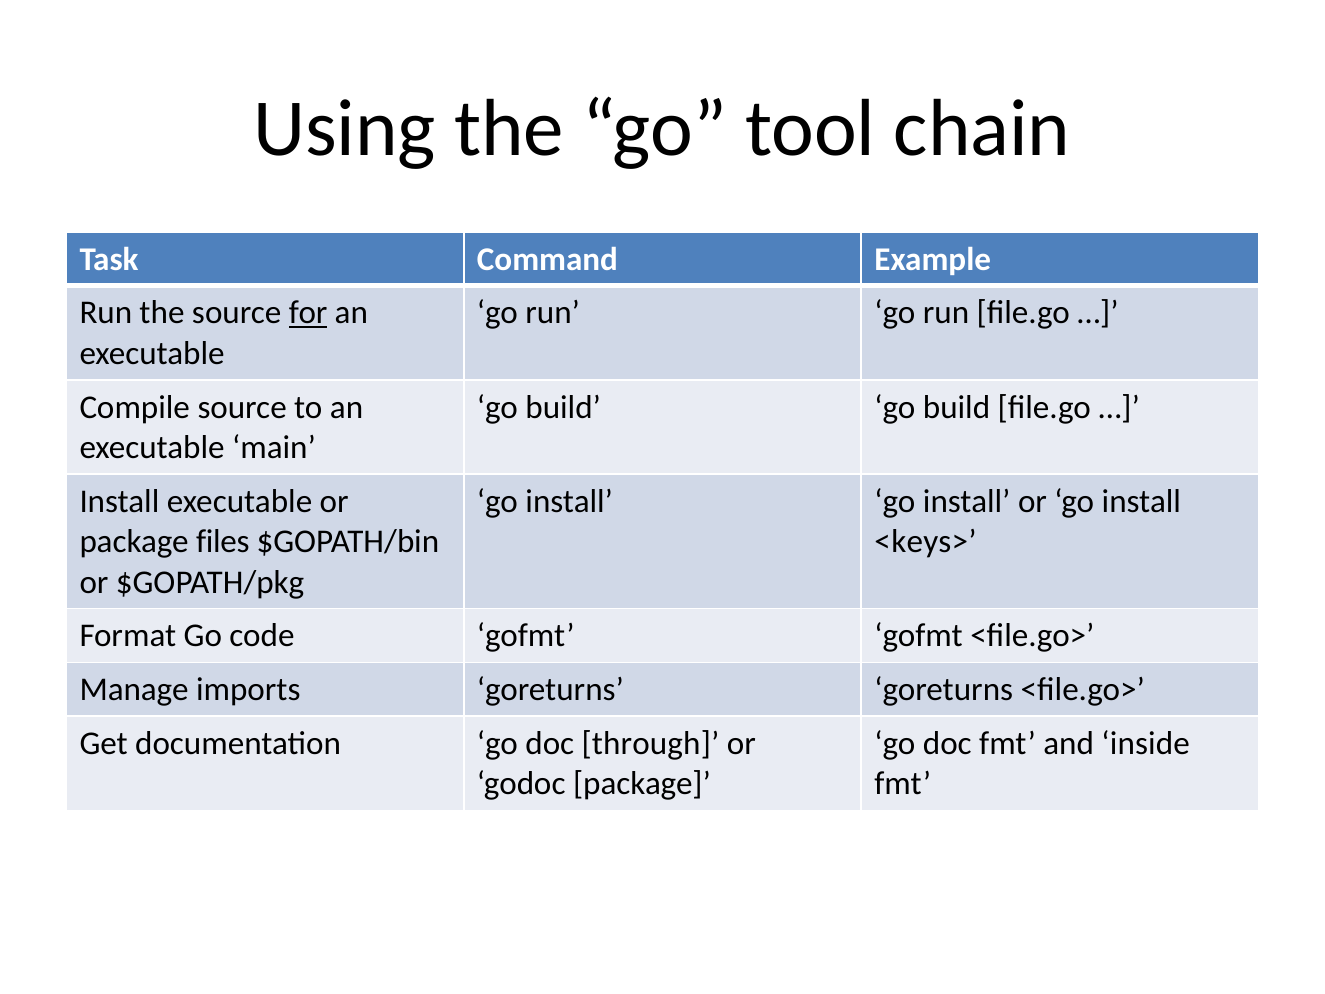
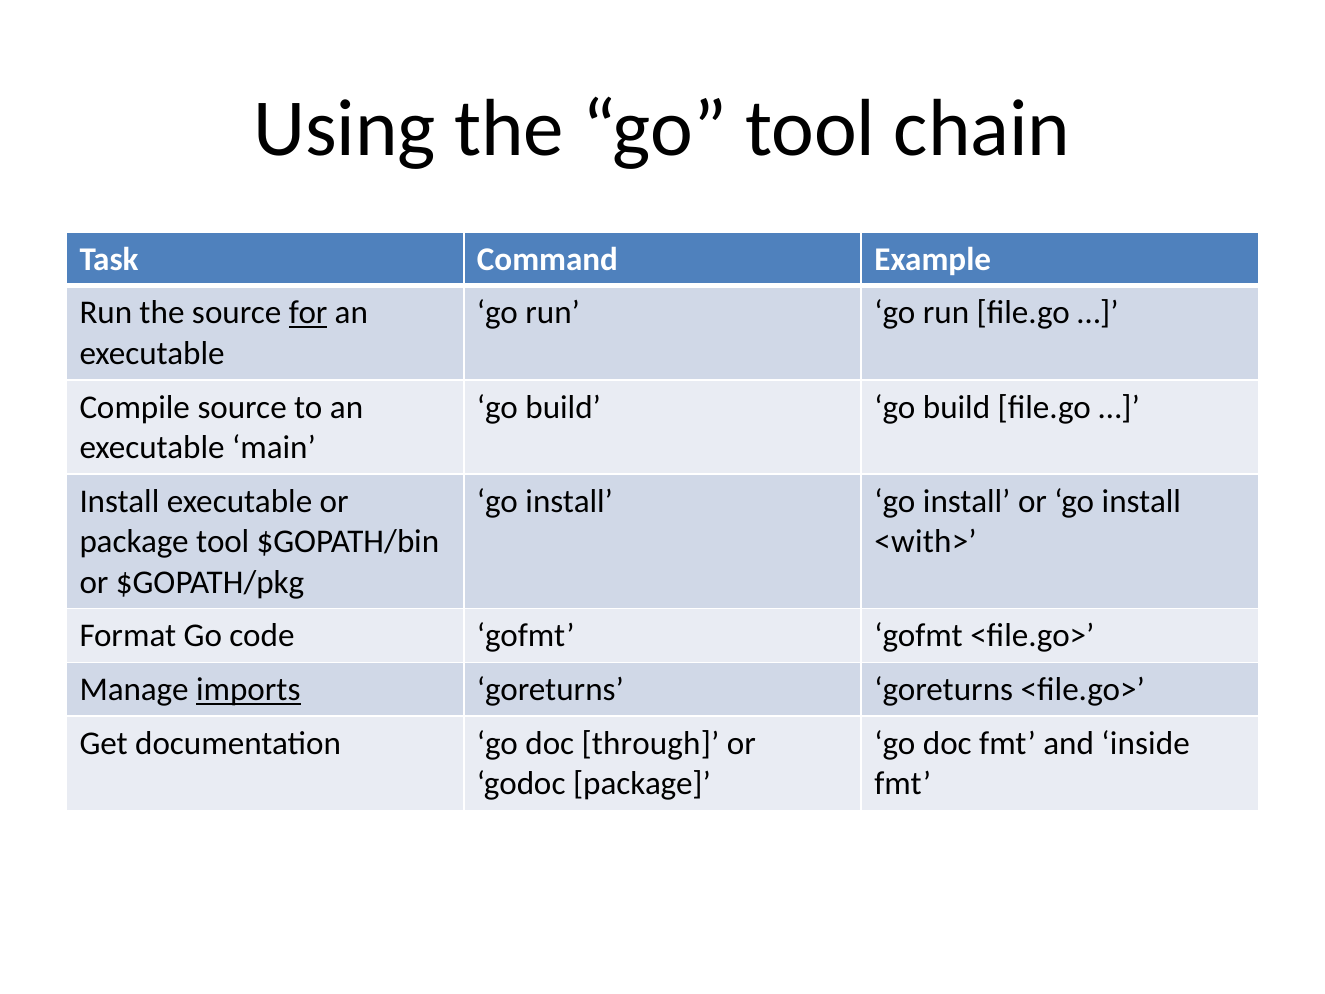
package files: files -> tool (223, 542)
<keys>: <keys> -> <with> (926, 542)
imports underline: none -> present (248, 689)
